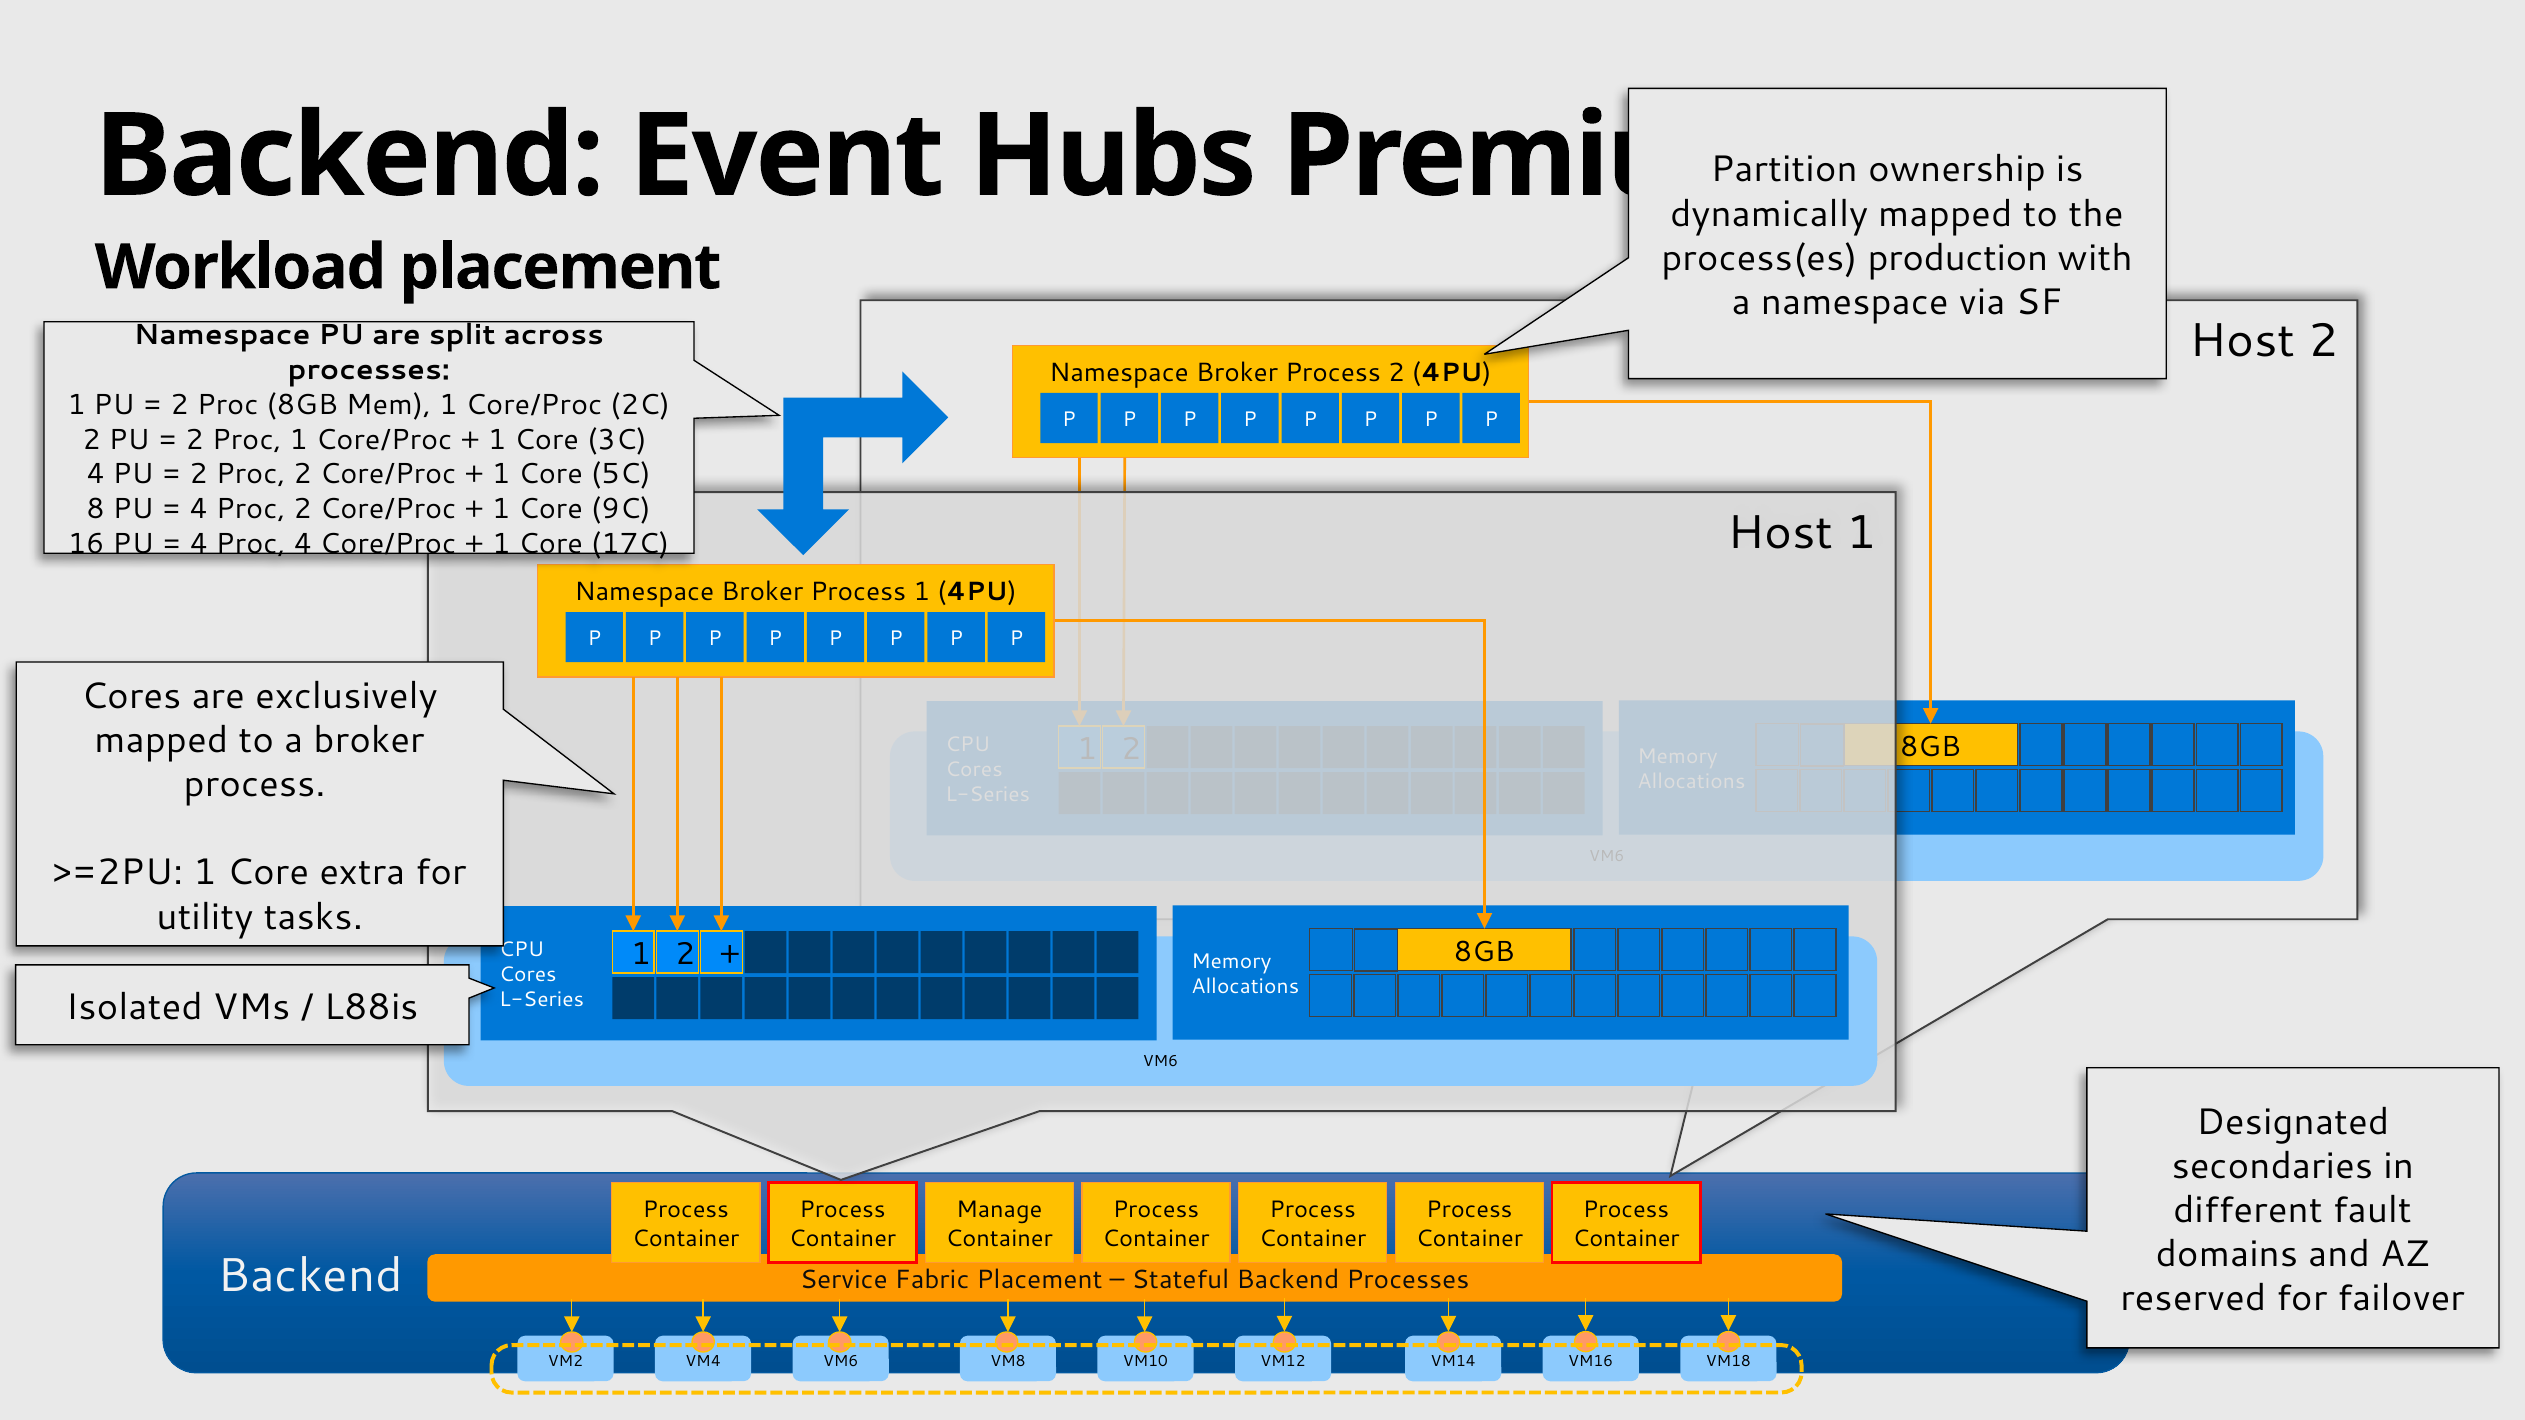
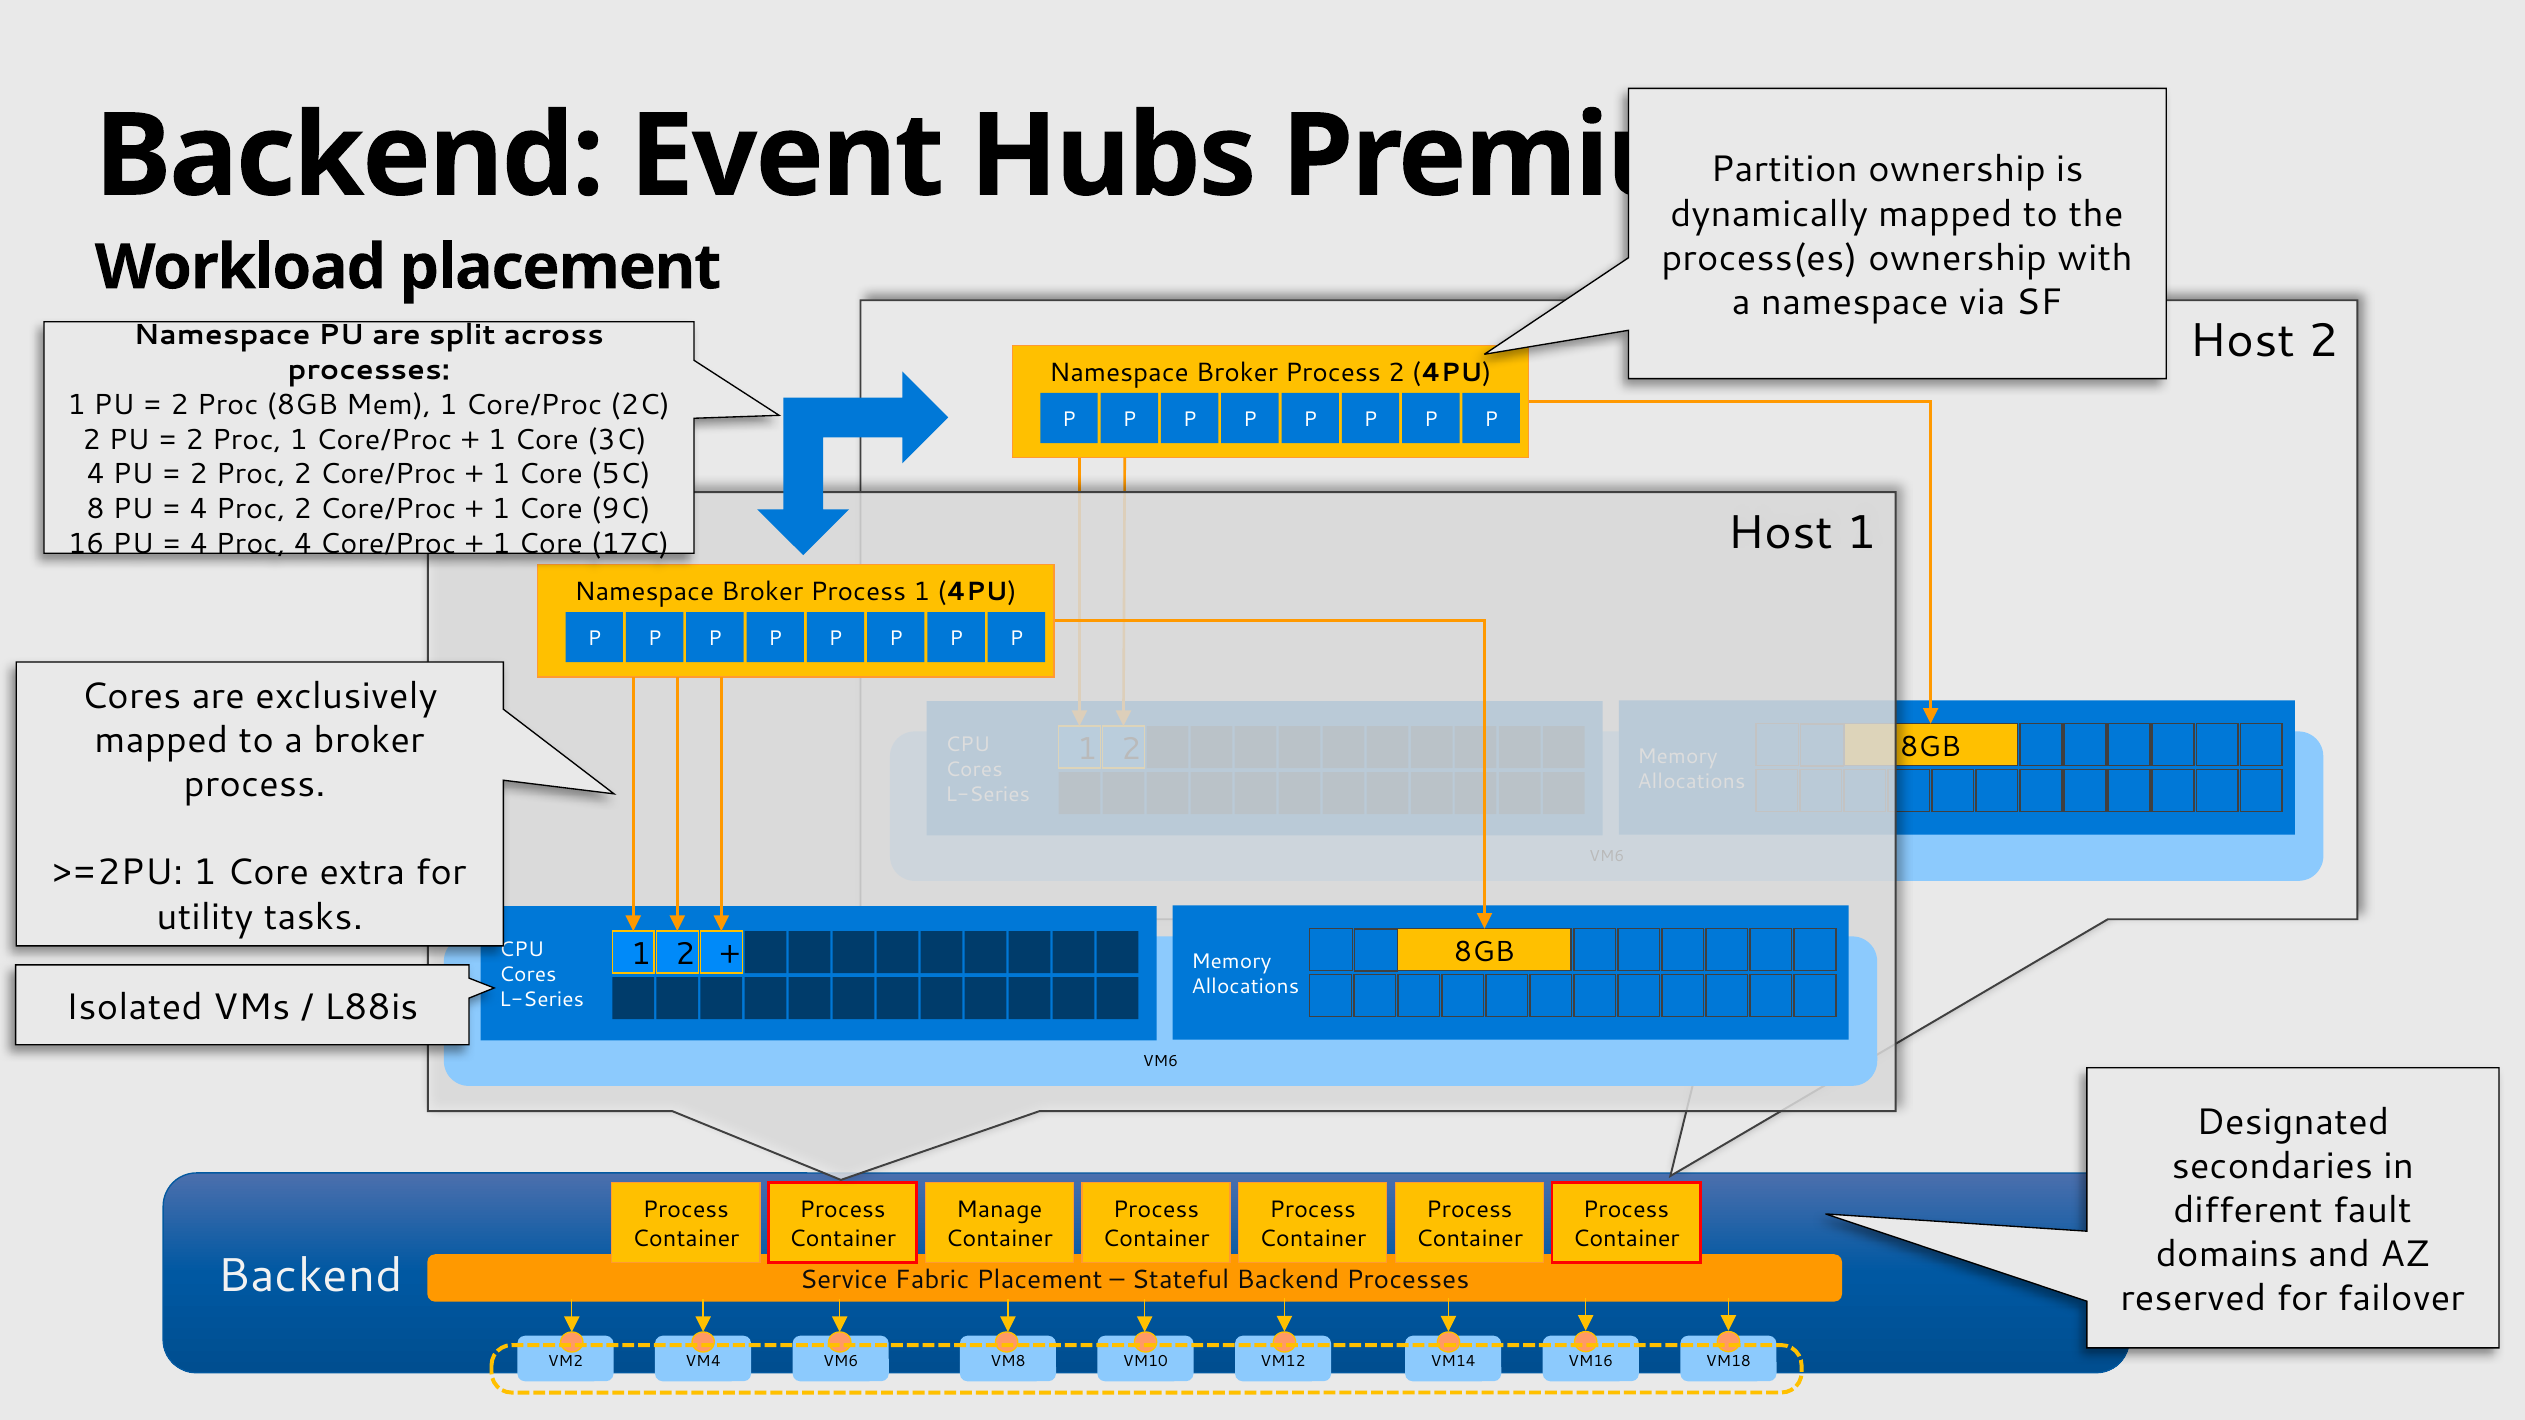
process(es production: production -> ownership (1958, 258)
